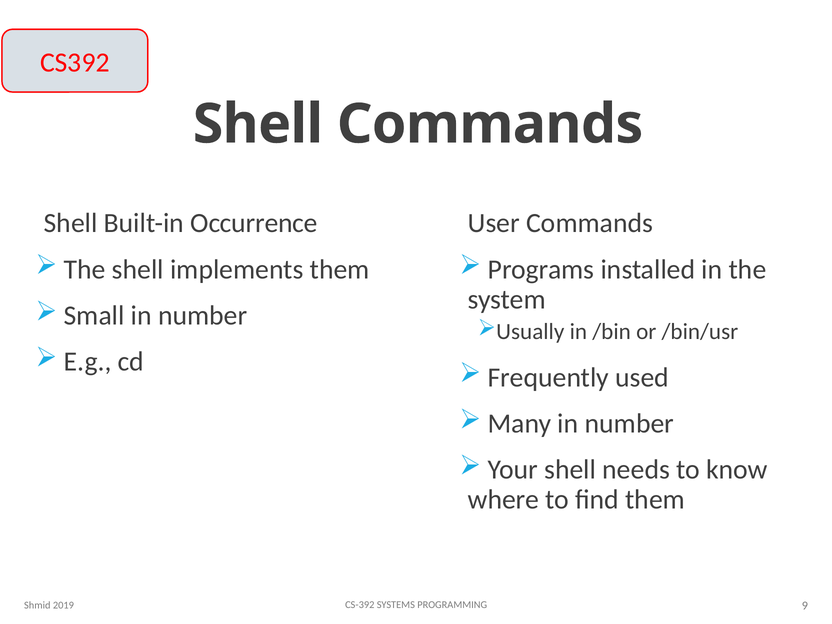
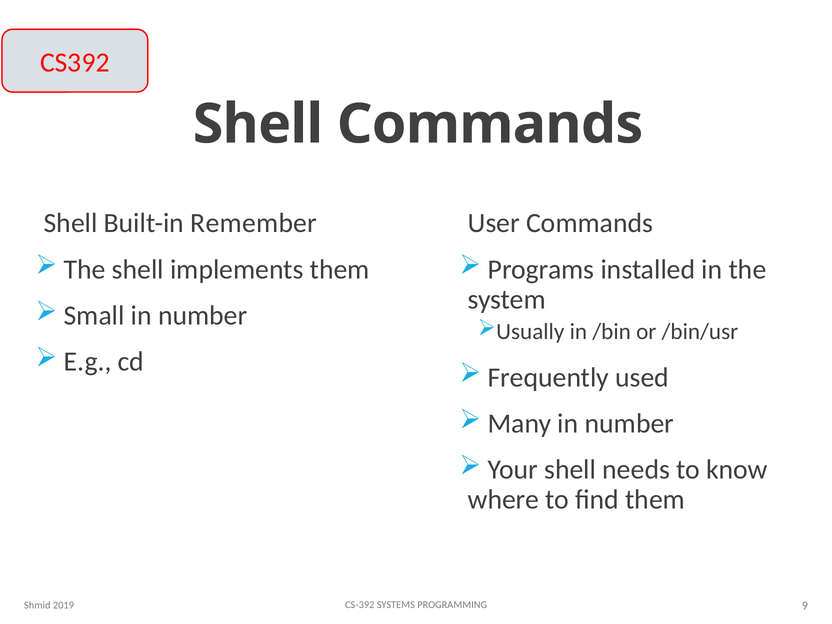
Occurrence: Occurrence -> Remember (254, 223)
